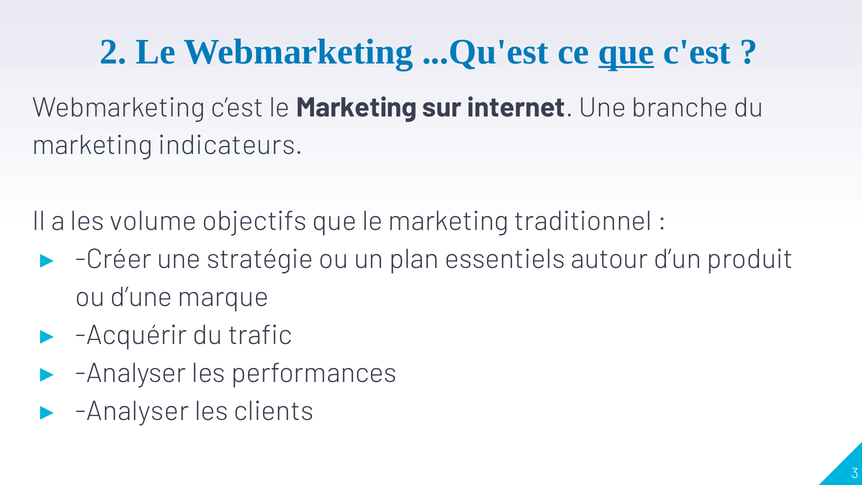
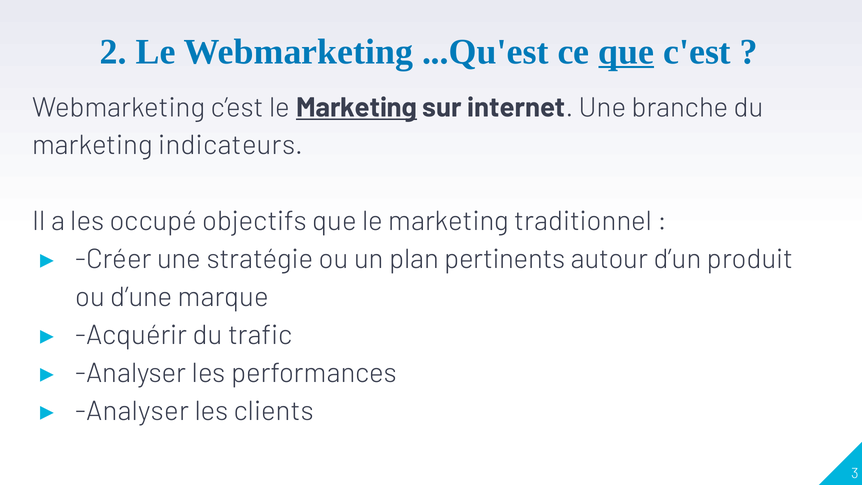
Marketing underline: none -> present (357, 107)
volume: volume -> occupé (153, 221)
essentiels: essentiels -> pertinents (505, 259)
